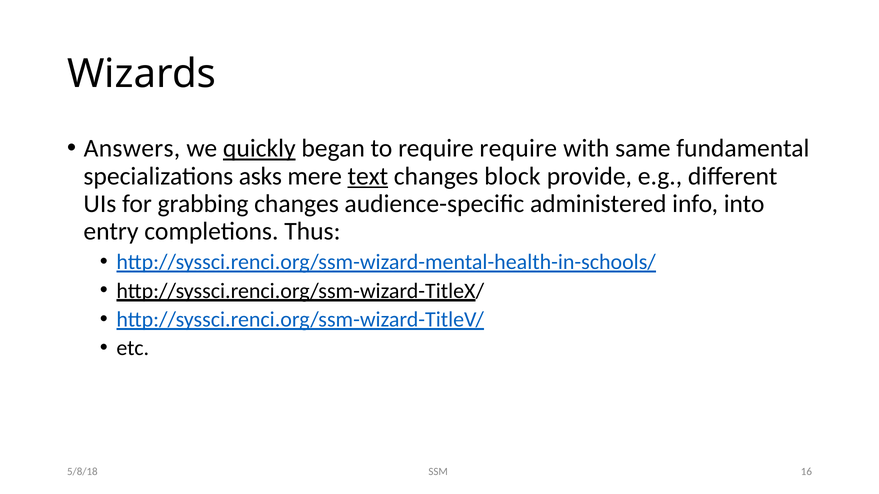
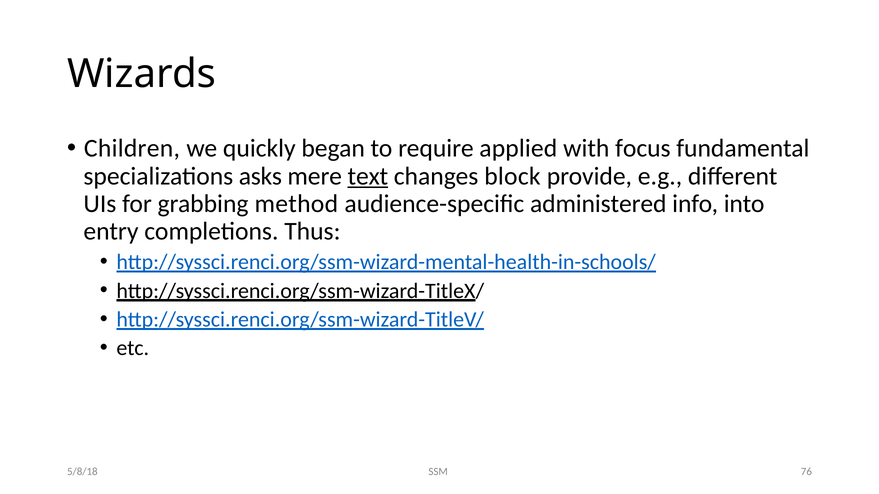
Answers: Answers -> Children (132, 149)
quickly underline: present -> none (259, 149)
require require: require -> applied (518, 149)
same: same -> focus (643, 149)
grabbing changes: changes -> method (296, 204)
16: 16 -> 76 (806, 472)
